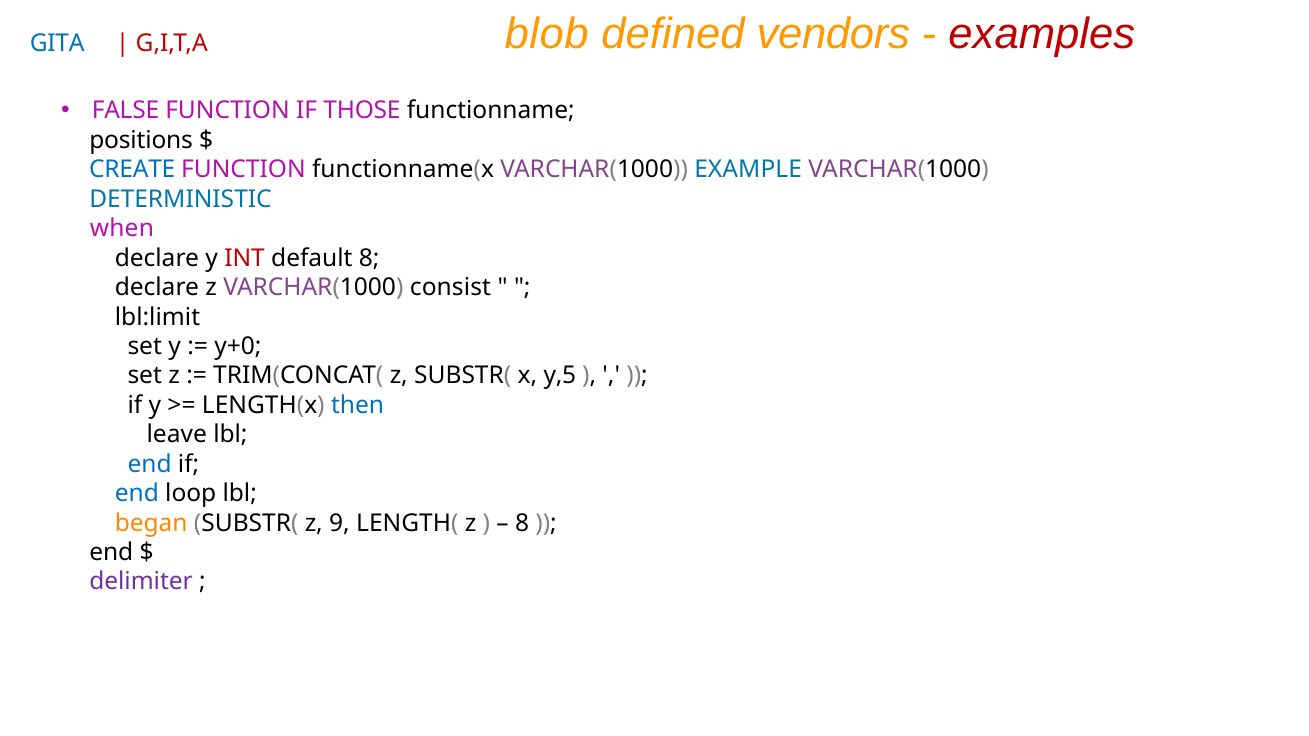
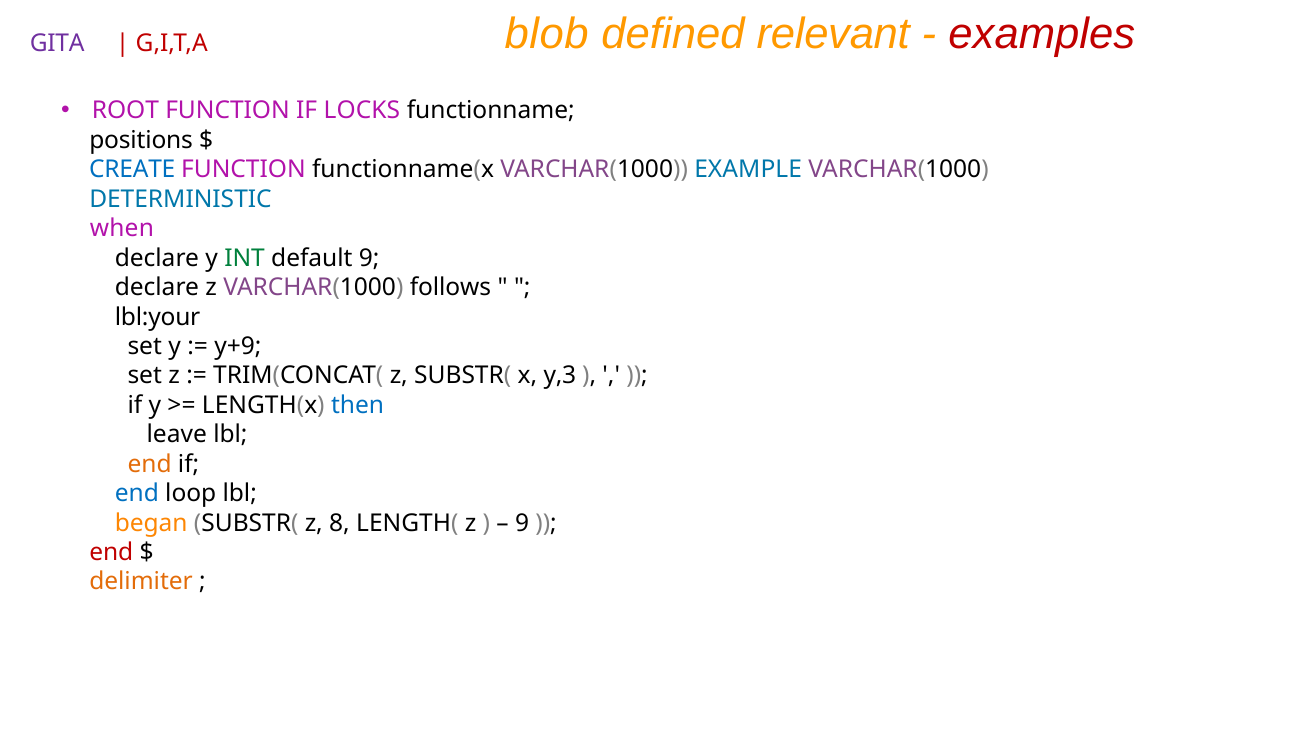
vendors: vendors -> relevant (833, 34)
GITA colour: blue -> purple (57, 44)
FALSE: FALSE -> ROOT (125, 111)
THOSE: THOSE -> LOCKS (362, 111)
INT colour: red -> green (245, 258)
default 8: 8 -> 9 (369, 258)
consist: consist -> follows (451, 288)
lbl:limit: lbl:limit -> lbl:your (158, 317)
y+0: y+0 -> y+9 (238, 347)
y,5: y,5 -> y,3 (560, 376)
end colour: blue -> orange (150, 464)
9: 9 -> 8 (340, 523)
8: 8 -> 9 (522, 523)
end colour: black -> red (111, 553)
delimiter colour: purple -> orange (141, 582)
